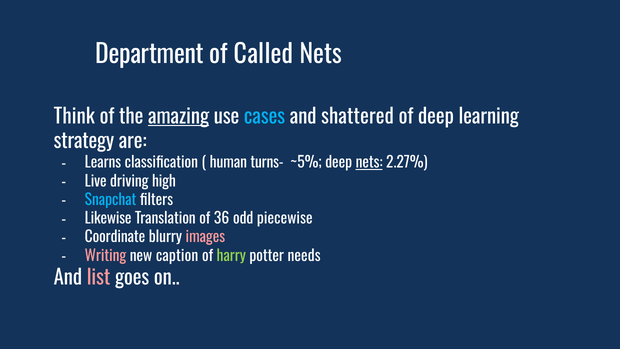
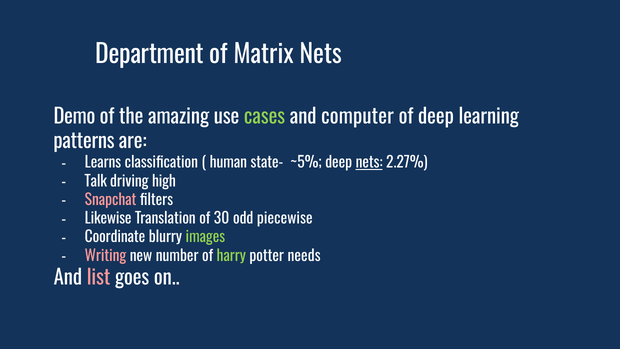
Called: Called -> Matrix (264, 55)
Think: Think -> Demo (74, 117)
amazing underline: present -> none (179, 117)
cases colour: light blue -> light green (265, 117)
shattered: shattered -> computer (357, 117)
strategy: strategy -> patterns (84, 141)
turns-: turns- -> state- (267, 163)
Live: Live -> Talk (96, 181)
Snapchat colour: light blue -> pink (111, 200)
36: 36 -> 30 (222, 219)
images colour: pink -> light green (205, 237)
caption: caption -> number (177, 256)
